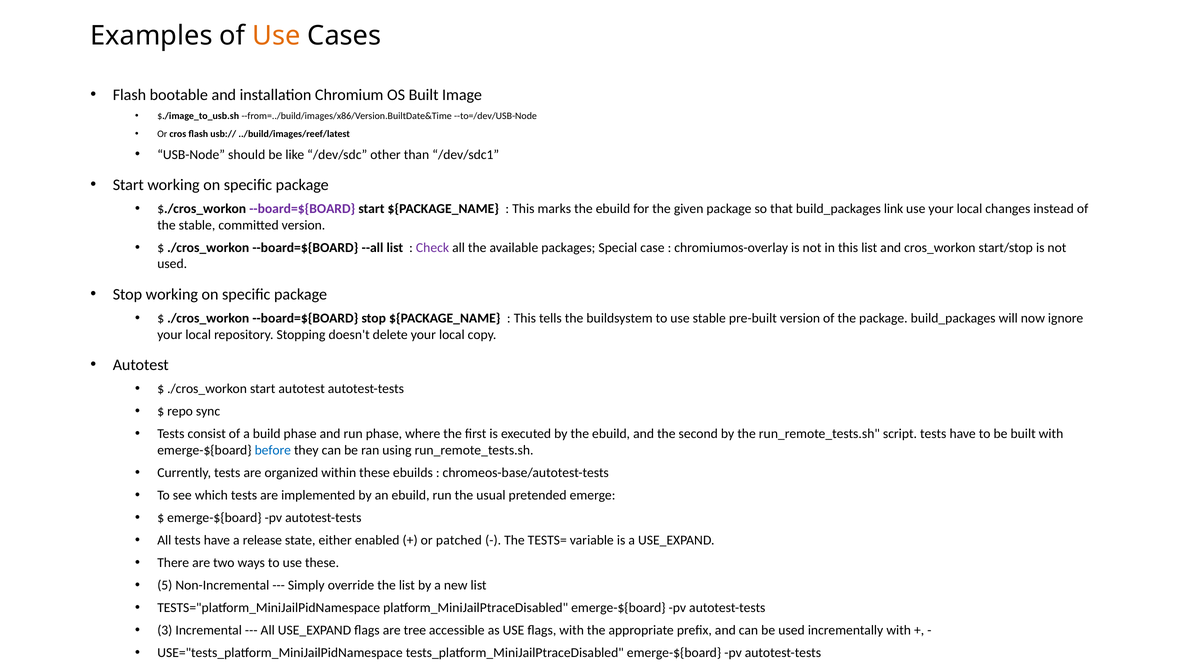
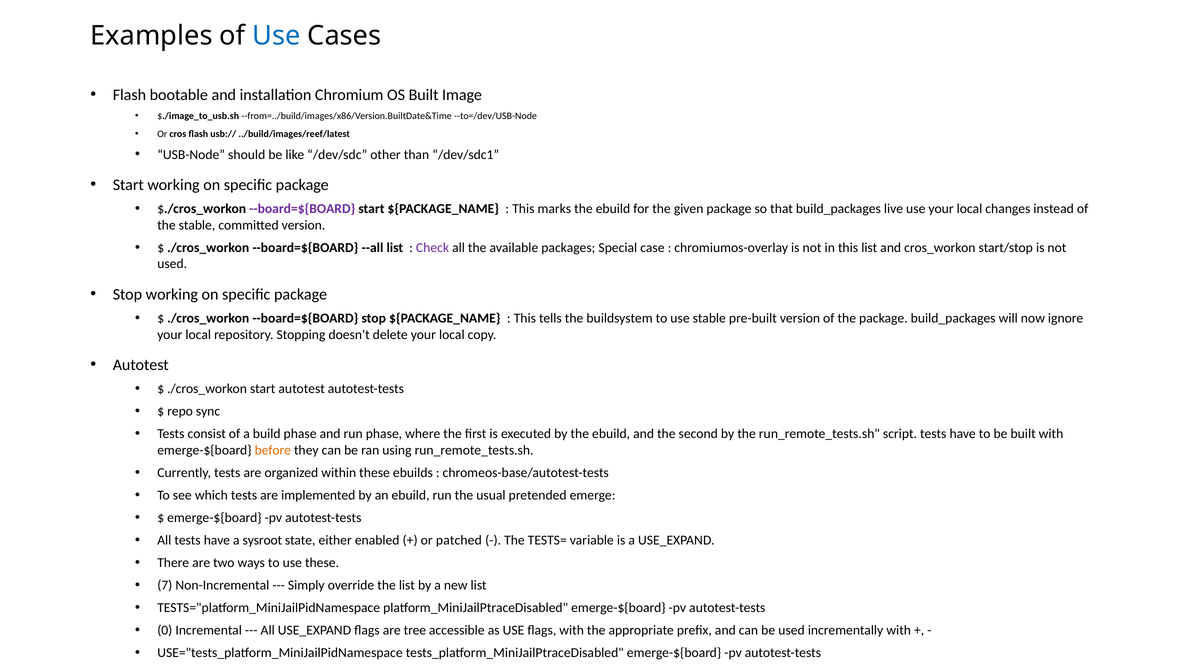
Use colour: orange -> blue (276, 36)
link: link -> live (894, 209)
before colour: blue -> orange (273, 450)
release: release -> sysroot (262, 540)
5: 5 -> 7 (165, 585)
3: 3 -> 0 (165, 630)
